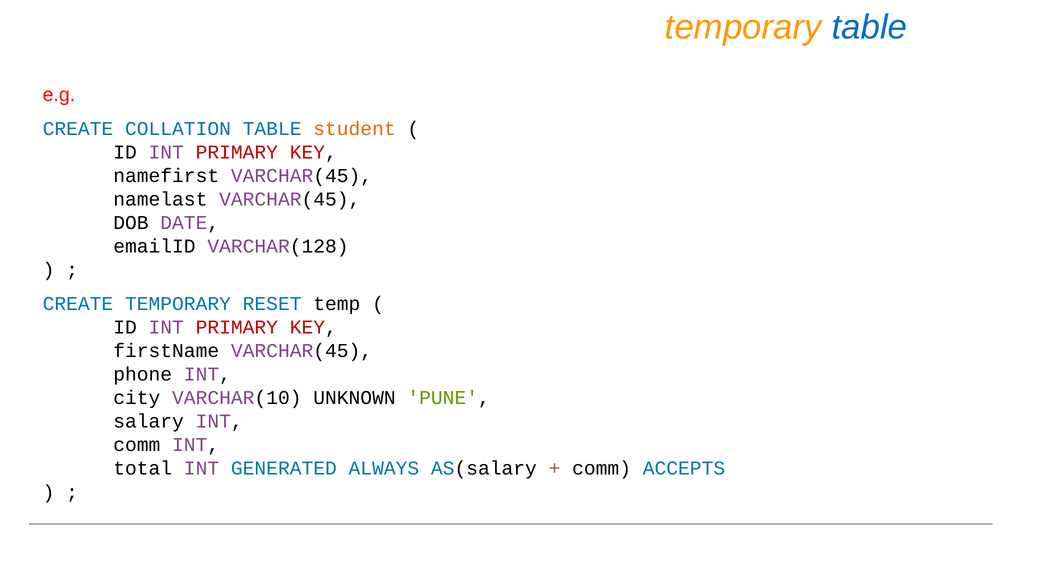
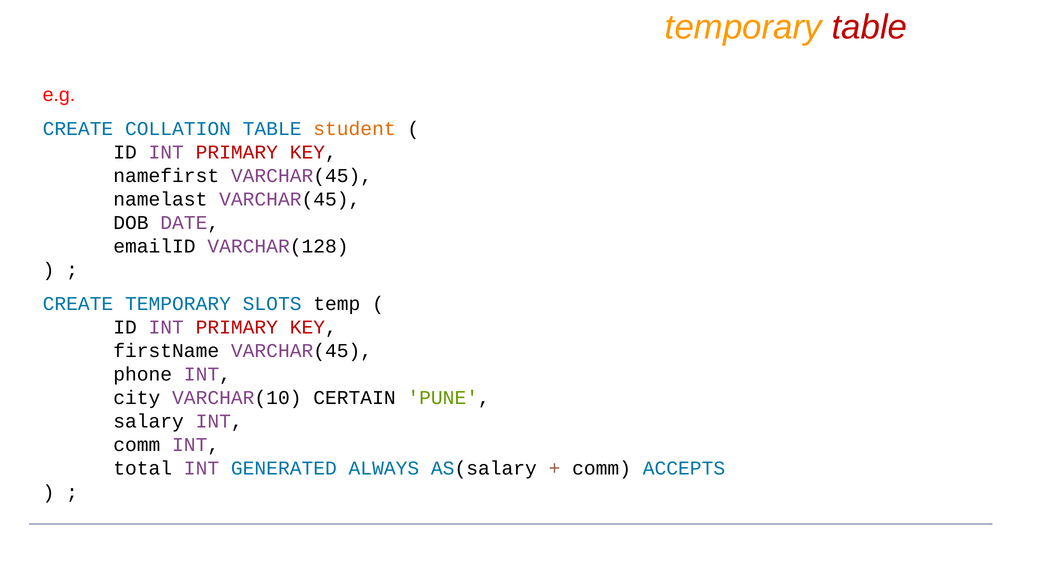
table colour: blue -> red (869, 27)
RESET: RESET -> SLOTS (272, 304)
UNKNOWN: UNKNOWN -> CERTAIN (354, 398)
